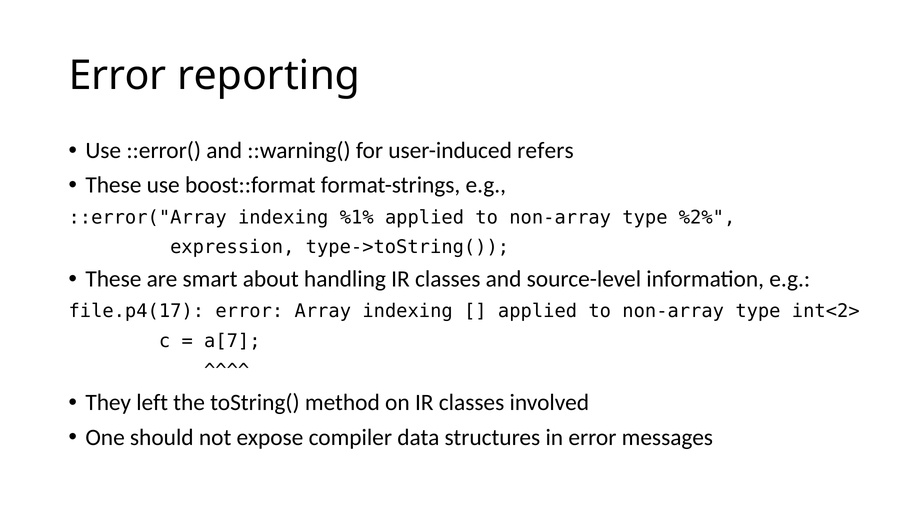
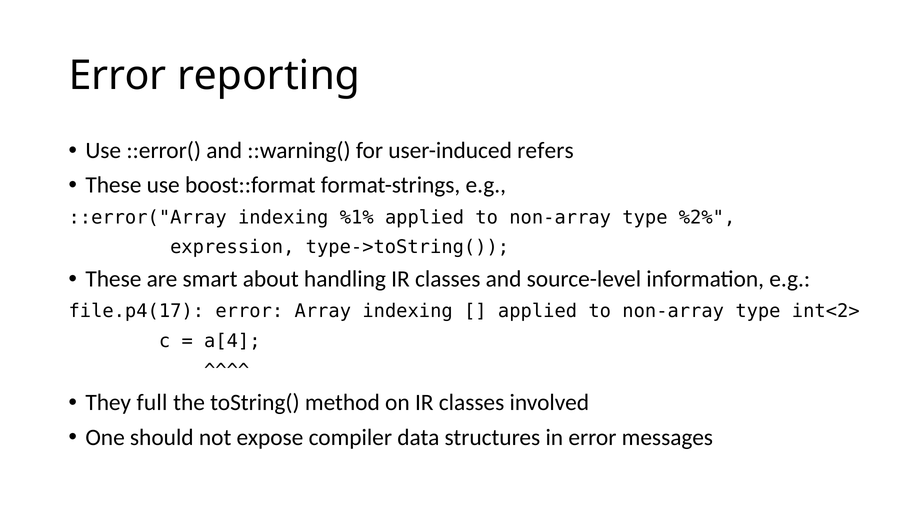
a[7: a[7 -> a[4 (232, 341)
left: left -> full (152, 402)
